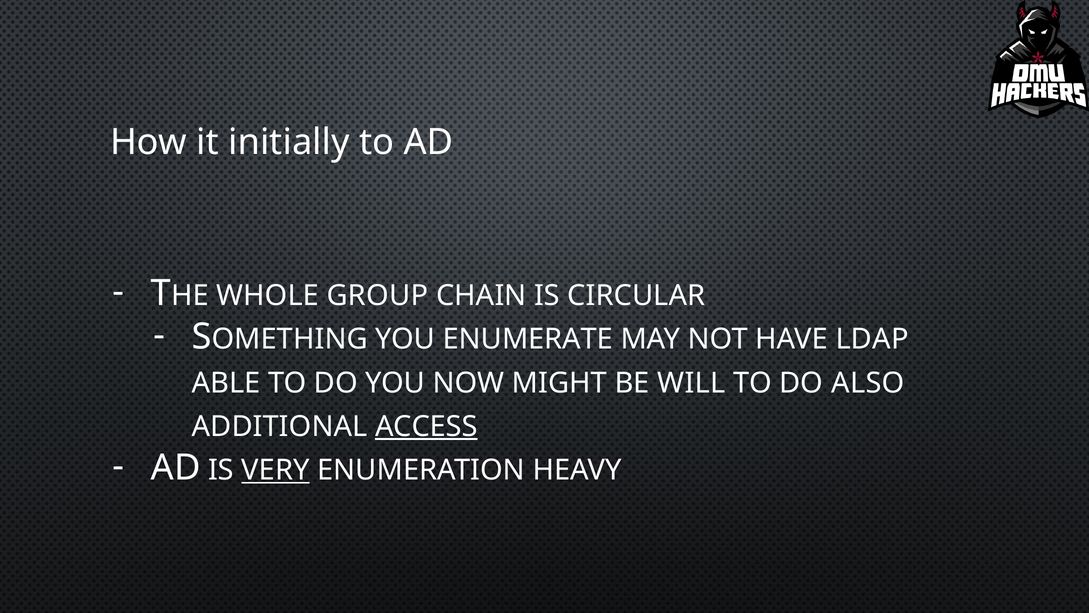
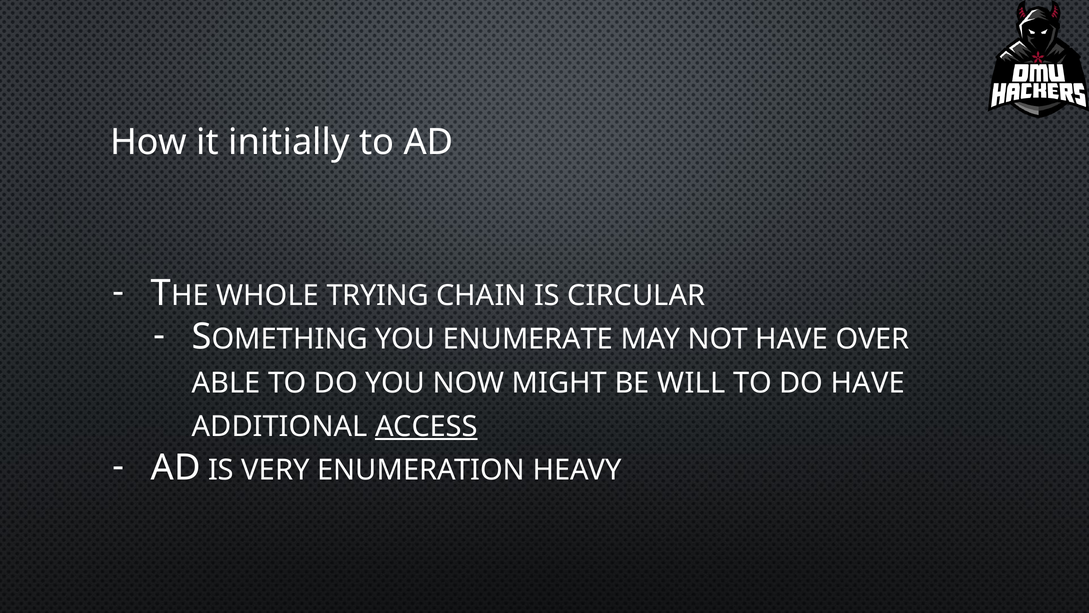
GROUP: GROUP -> TRYING (378, 295)
LDAP: LDAP -> OVER (872, 339)
DO ALSO: ALSO -> HAVE (868, 383)
VERY underline: present -> none (276, 470)
